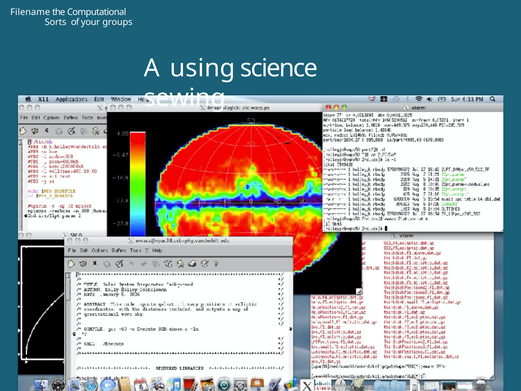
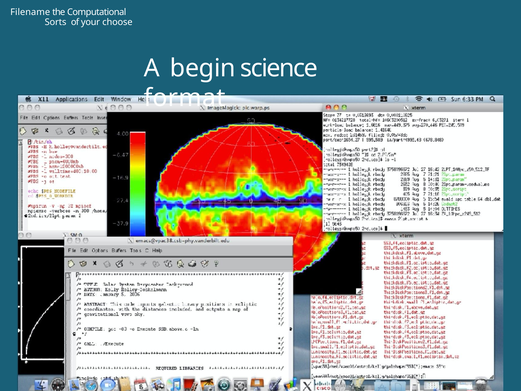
groups: groups -> choose (117, 22)
using: using -> begin (203, 68)
sewing: sewing -> format (185, 98)
